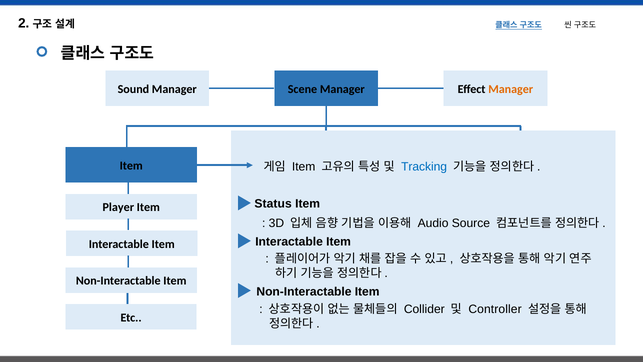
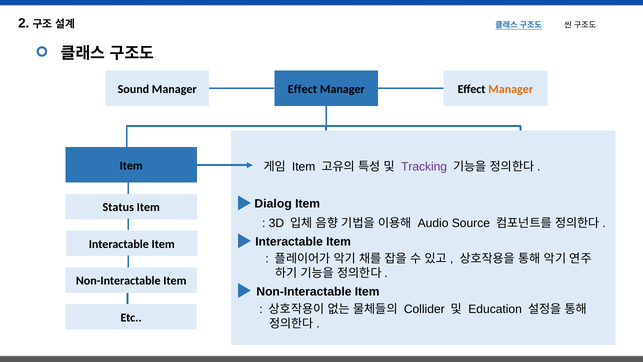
Scene: Scene -> Effect (302, 89)
Tracking colour: blue -> purple (424, 166)
Status: Status -> Dialog (273, 203)
Player: Player -> Status (118, 207)
Controller: Controller -> Education (495, 309)
